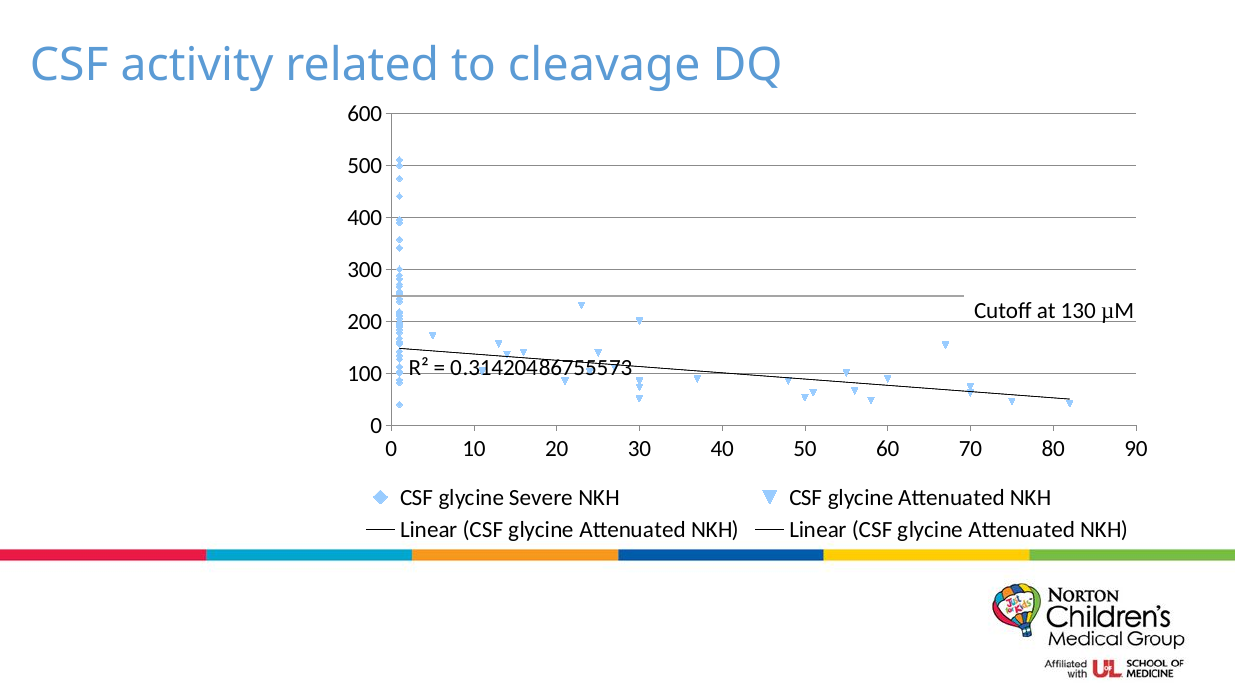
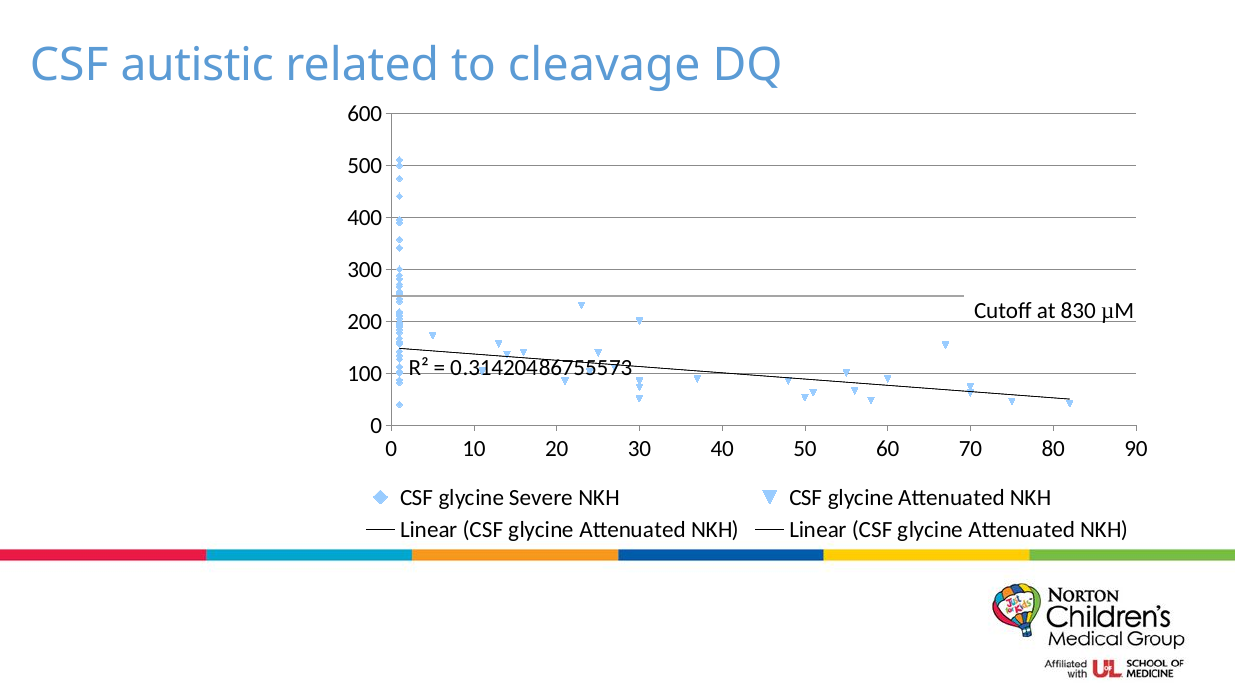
activity: activity -> autistic (197, 65)
130: 130 -> 830 (1078, 310)
